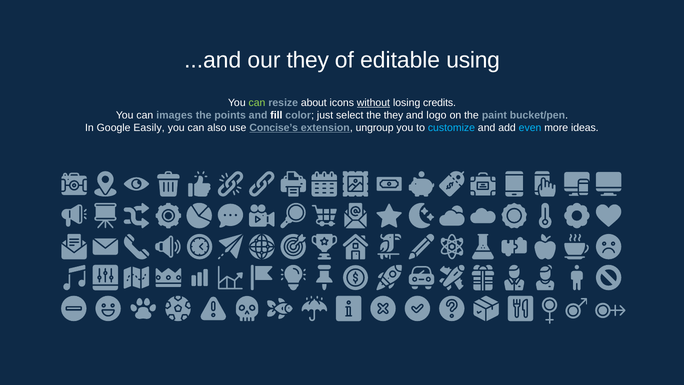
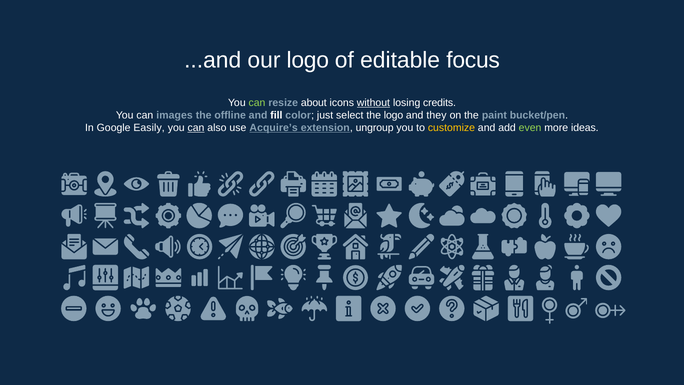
our they: they -> logo (308, 60)
using: using -> focus (473, 60)
points: points -> offline (230, 115)
the they: they -> logo (394, 115)
logo: logo -> they (436, 115)
can underline: none -> present (196, 128)
Concise’s: Concise’s -> Acquire’s (274, 128)
customize colour: light blue -> yellow (451, 128)
even colour: light blue -> light green (530, 128)
